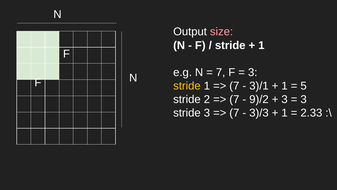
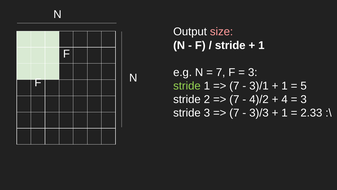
stride colour: yellow -> light green (187, 86)
9)/2: 9)/2 -> 4)/2 (259, 99)
3: 3 -> 4 (285, 99)
